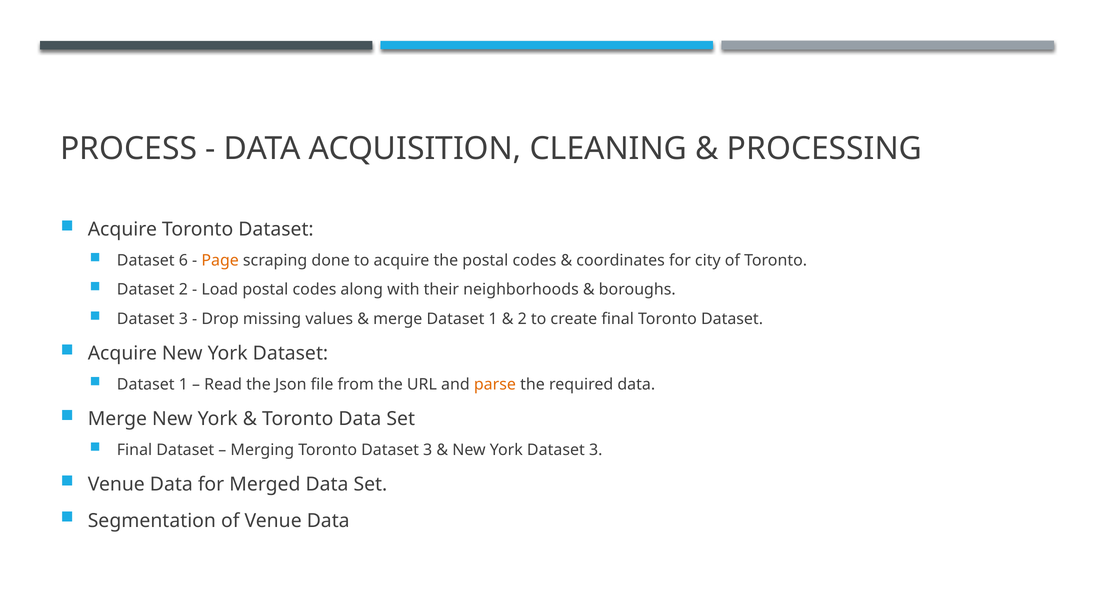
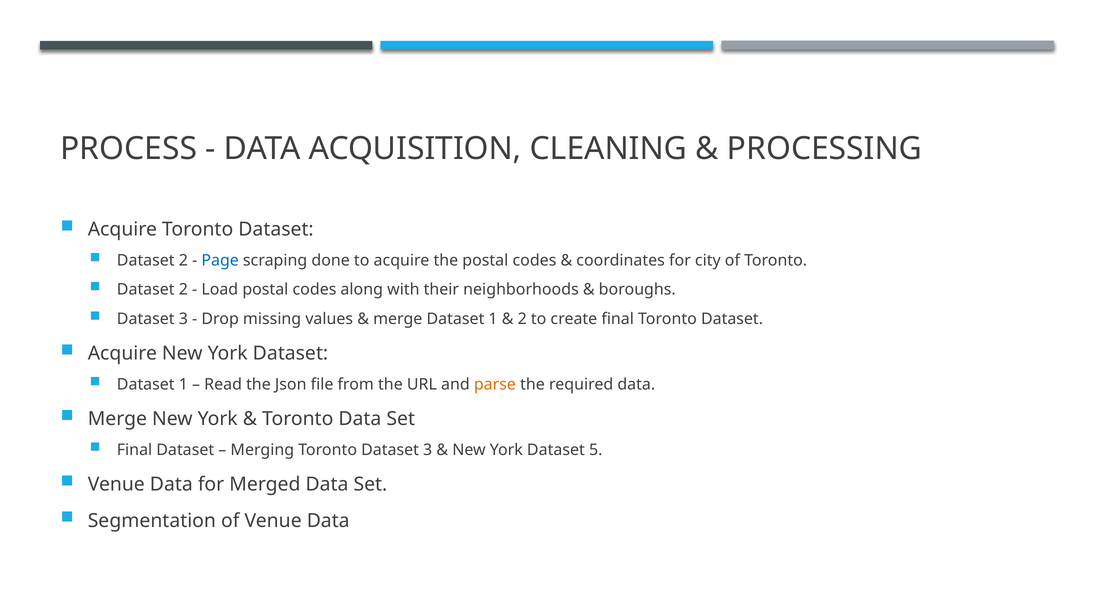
6: 6 -> 2 (183, 260)
Page colour: orange -> blue (220, 260)
York Dataset 3: 3 -> 5 (596, 450)
